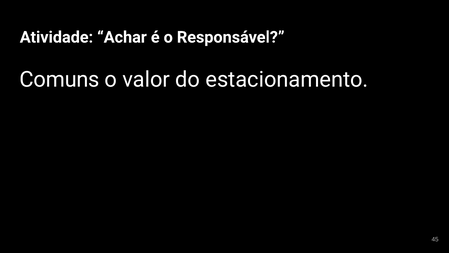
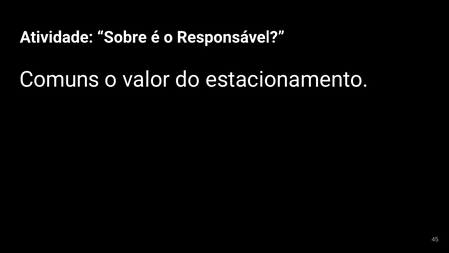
Achar: Achar -> Sobre (122, 37)
